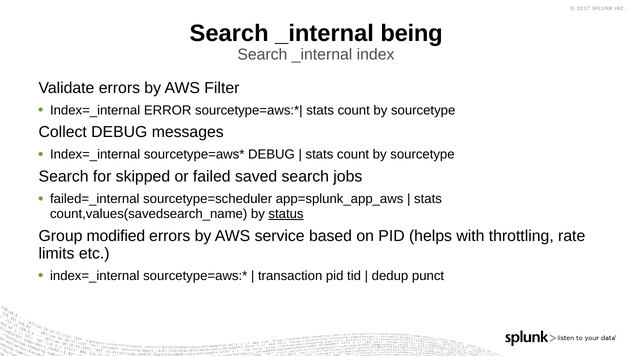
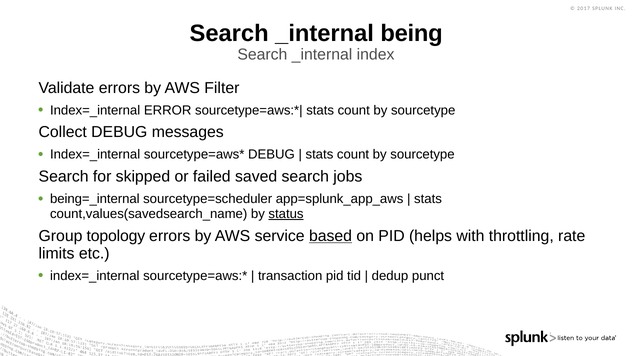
failed=_internal: failed=_internal -> being=_internal (95, 199)
modified: modified -> topology (116, 236)
based underline: none -> present (331, 236)
